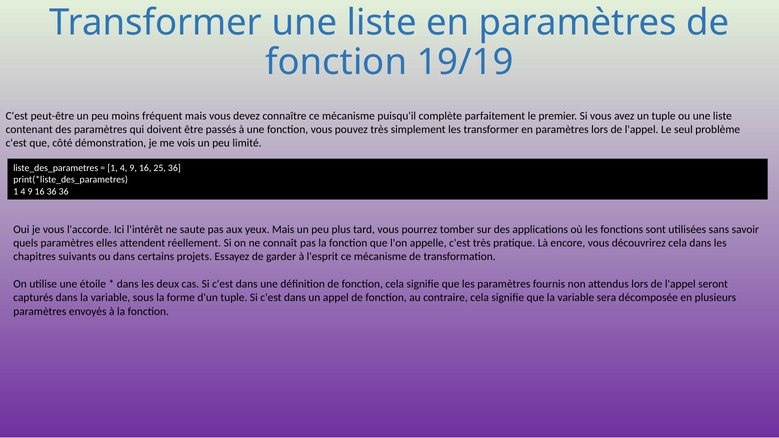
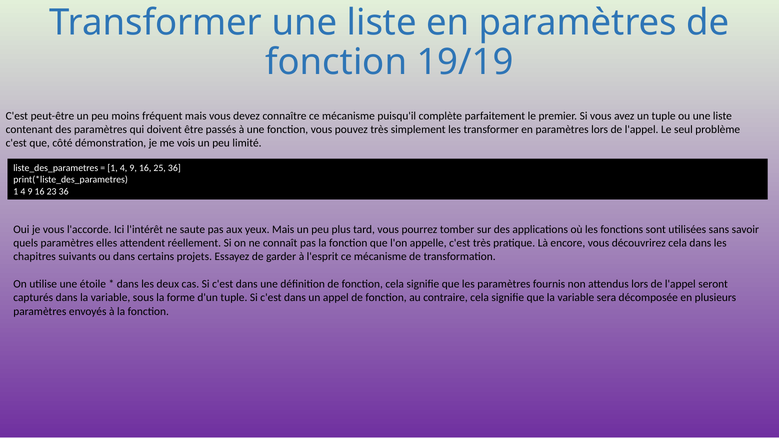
16 36: 36 -> 23 (52, 191)
